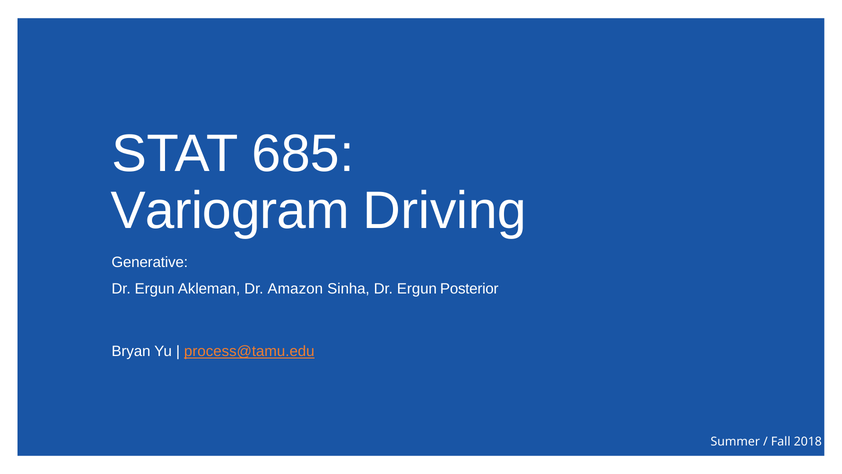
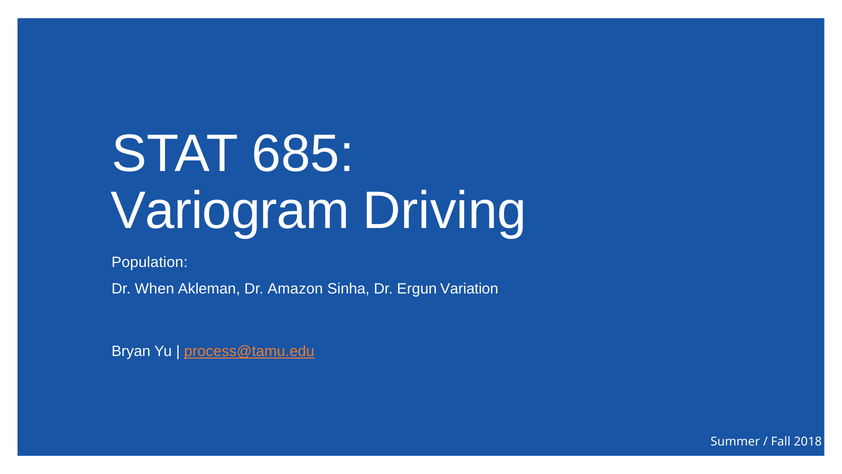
Generative: Generative -> Population (150, 262)
Ergun: Ergun -> When (155, 289)
Posterior: Posterior -> Variation (469, 289)
